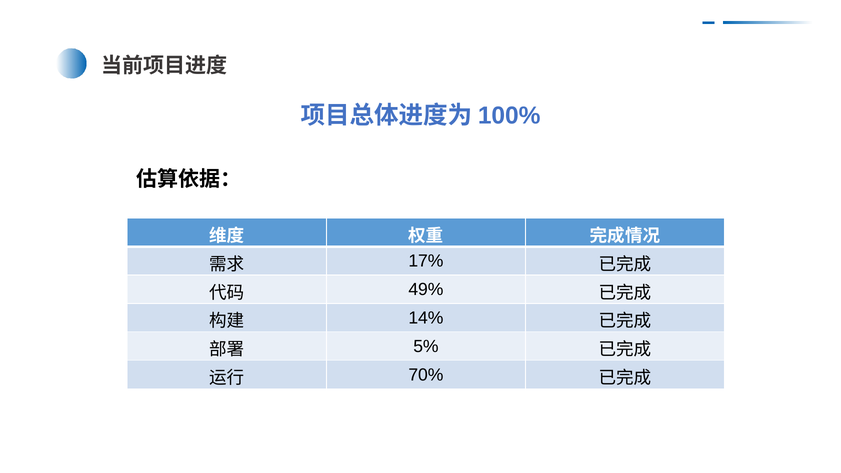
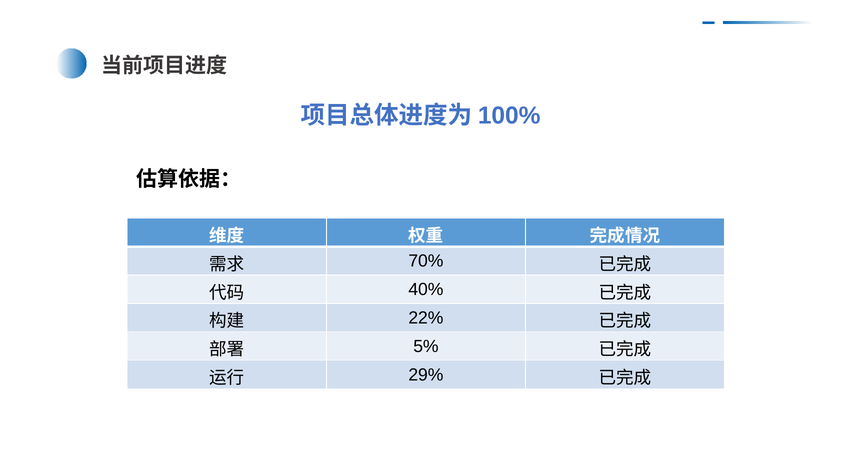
17%: 17% -> 70% (426, 261)
49%: 49% -> 40% (426, 290)
14%: 14% -> 22% (426, 318)
70%: 70% -> 29% (426, 375)
